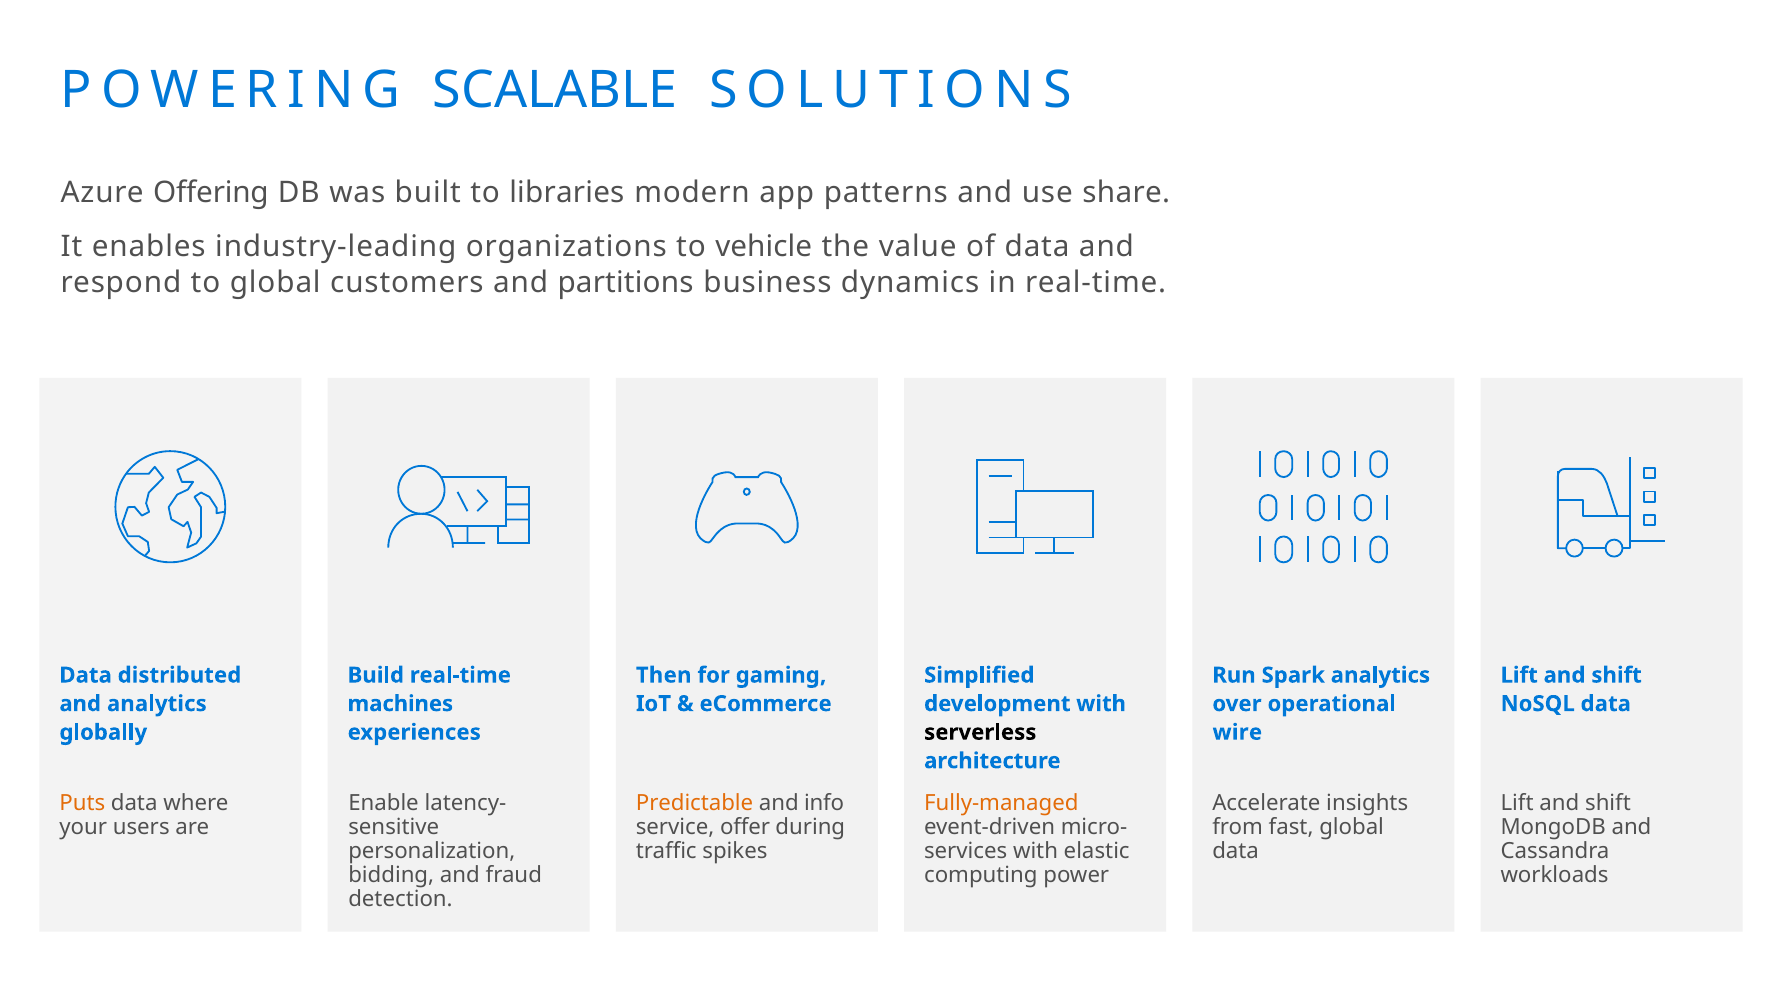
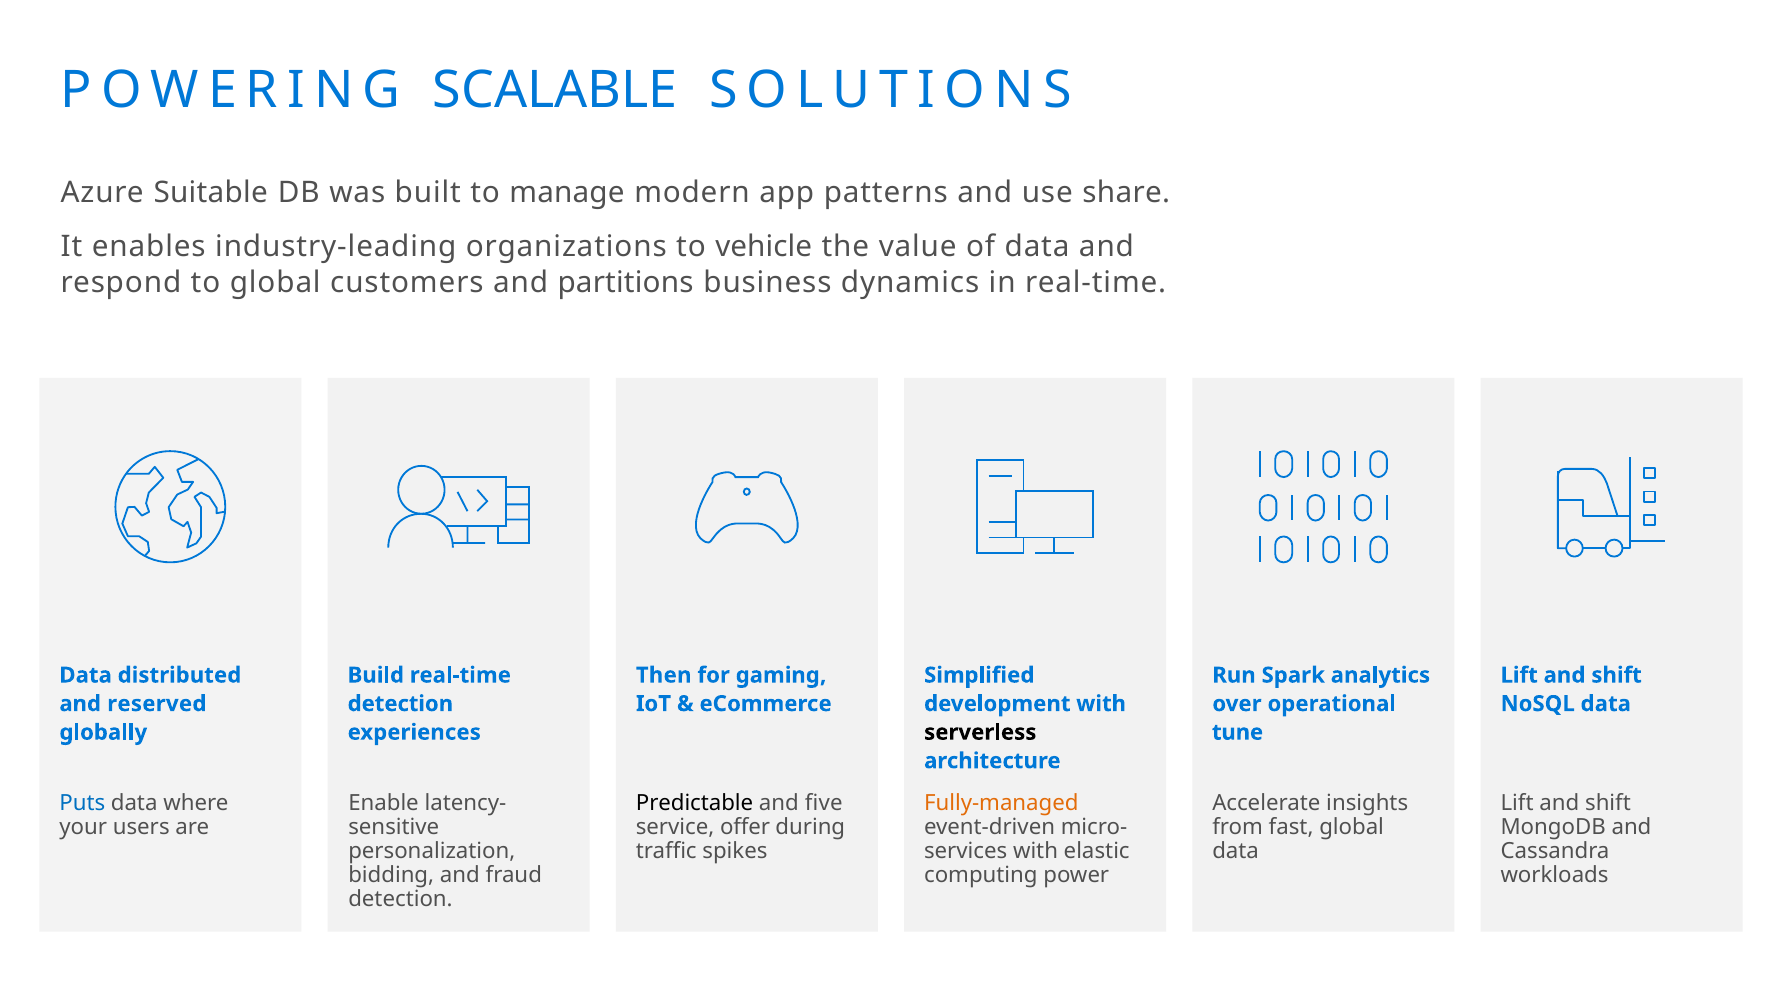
Offering: Offering -> Suitable (211, 193)
libraries: libraries -> manage (567, 193)
and analytics: analytics -> reserved (157, 704)
machines: machines -> detection (400, 704)
wire: wire -> tune (1238, 733)
Puts colour: orange -> blue (82, 803)
Predictable colour: orange -> black (695, 803)
info: info -> five (824, 803)
